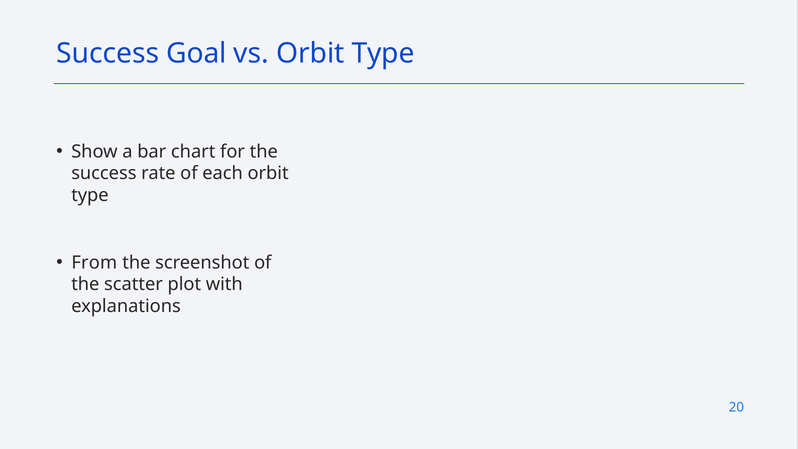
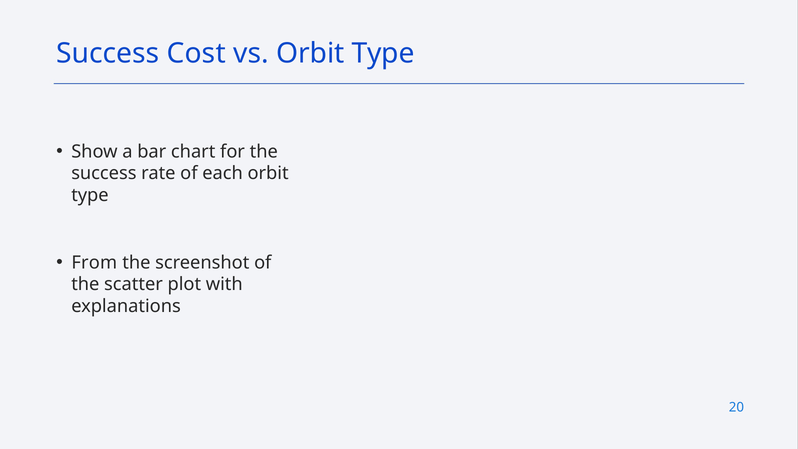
Goal: Goal -> Cost (196, 53)
